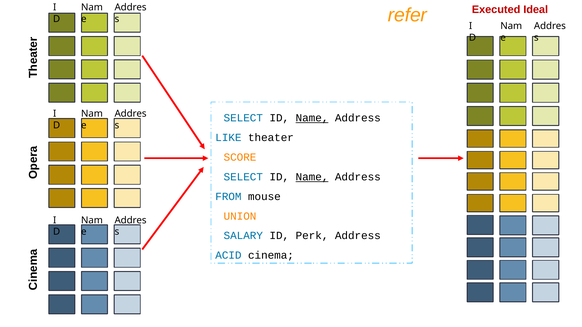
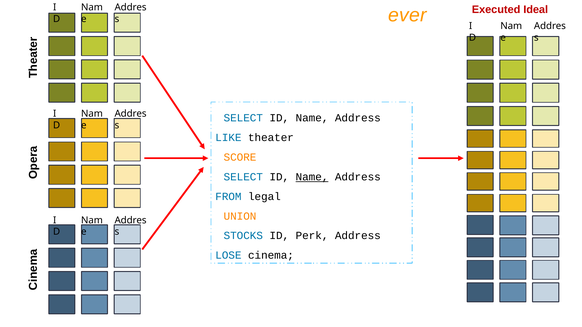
refer: refer -> ever (407, 15)
Name underline: present -> none (312, 118)
mouse: mouse -> legal (264, 197)
SALARY: SALARY -> STOCKS (243, 236)
ACID: ACID -> LOSE (228, 256)
